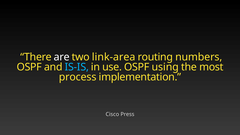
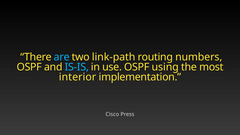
are colour: white -> light blue (62, 57)
link-area: link-area -> link-path (114, 57)
process: process -> interior (78, 77)
